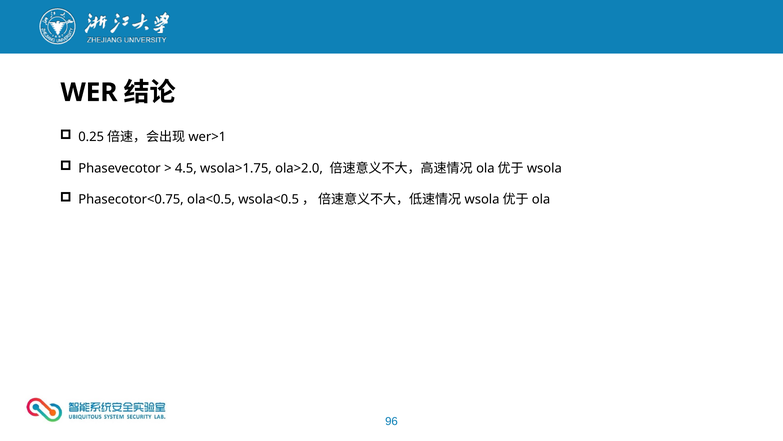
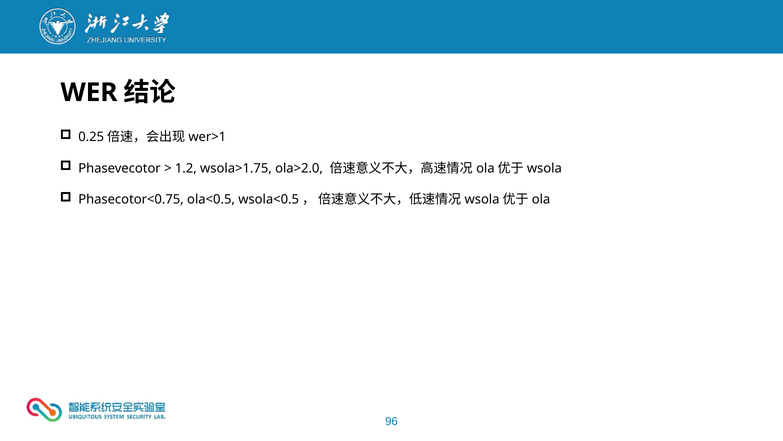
4.5: 4.5 -> 1.2 (186, 168)
